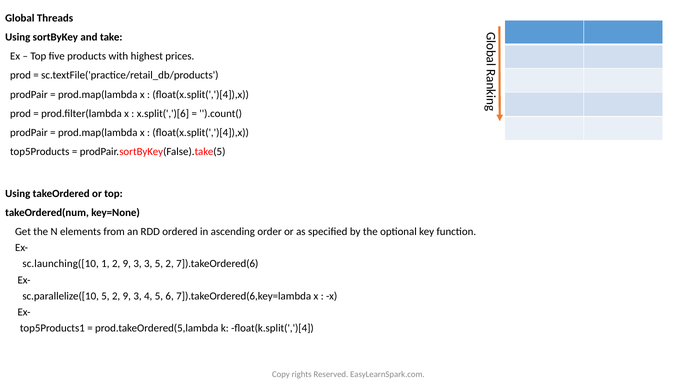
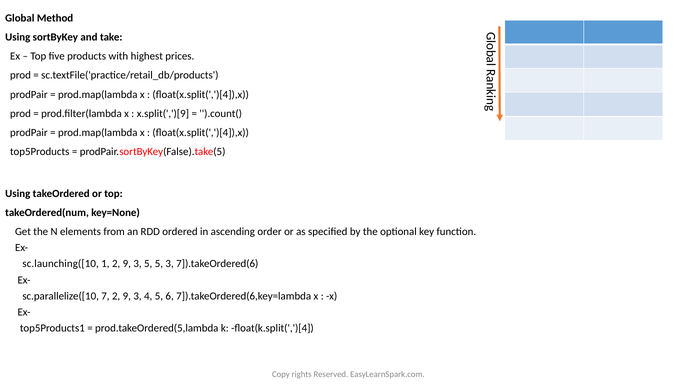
Threads: Threads -> Method (55, 18)
x.split(',')[6: x.split(',')[6 -> x.split(',')[9 (163, 113)
3 3: 3 -> 5 (148, 264)
2: 2 -> 3 (170, 264)
sc.parallelize([10 5: 5 -> 7 (105, 296)
